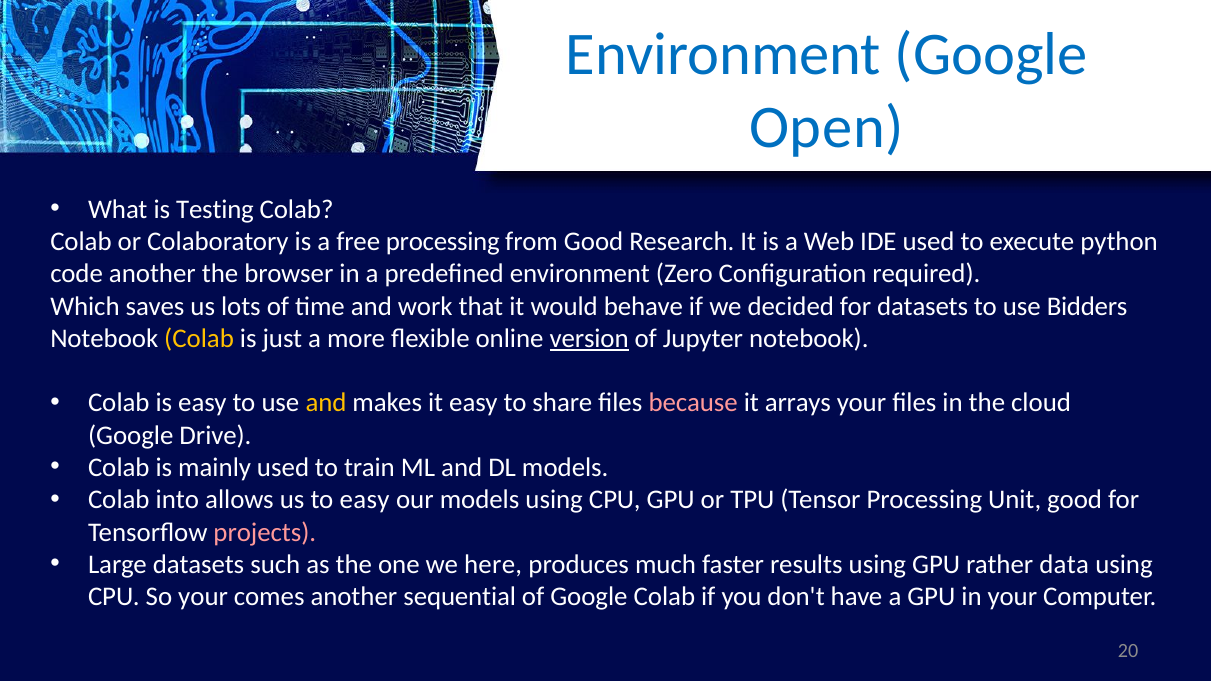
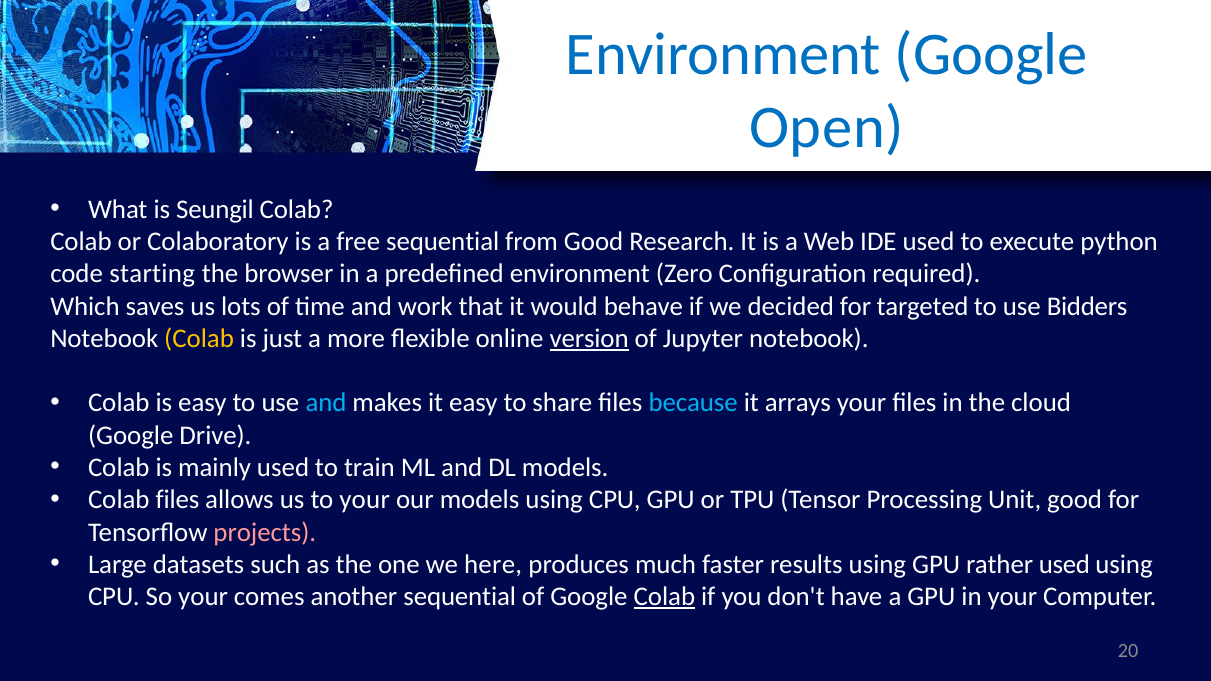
Testing: Testing -> Seungil (215, 210)
free processing: processing -> sequential (443, 242)
code another: another -> starting (152, 274)
for datasets: datasets -> targeted (923, 306)
and colour: yellow -> light blue (326, 403)
because colour: pink -> light blue (693, 403)
Colab into: into -> files (177, 500)
to easy: easy -> your (365, 500)
rather data: data -> used (1064, 565)
Colab underline: none -> present (664, 597)
